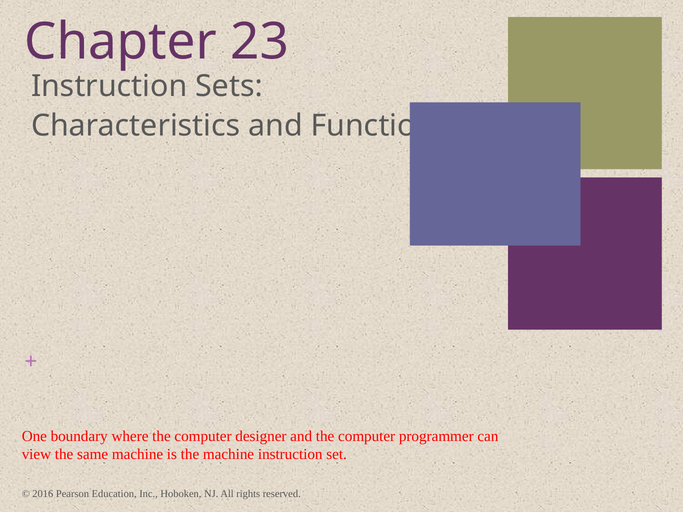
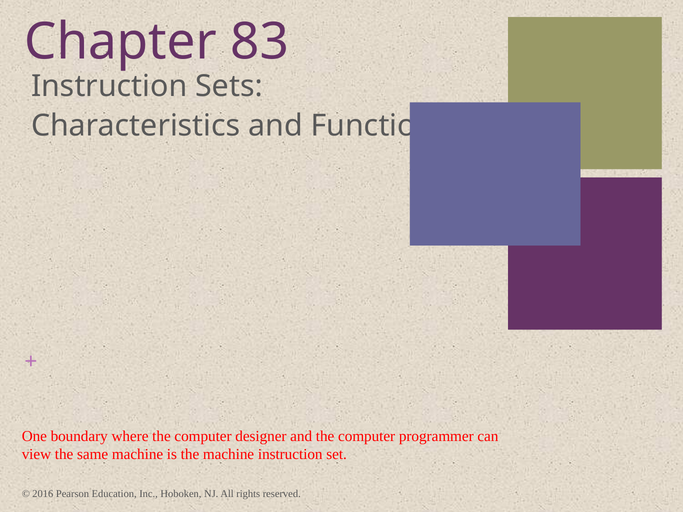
23: 23 -> 83 (260, 42)
